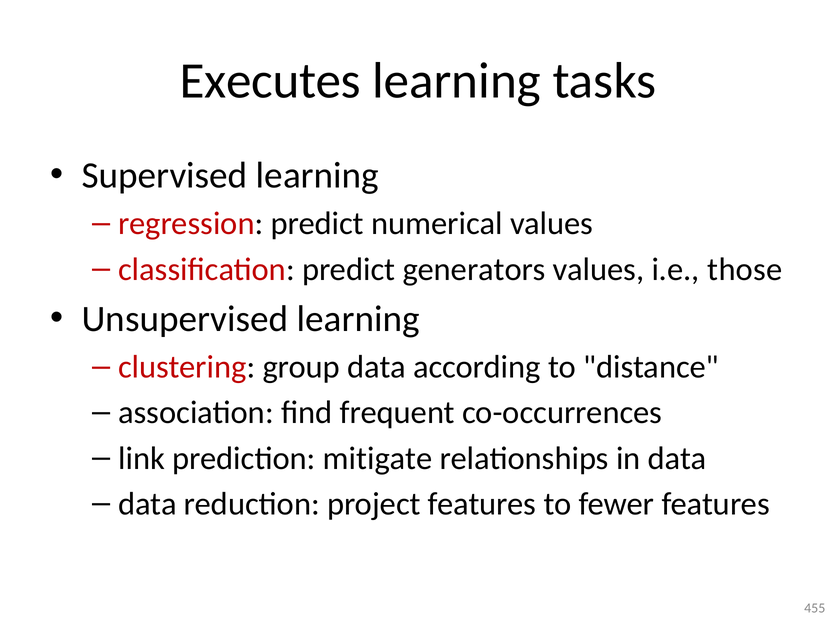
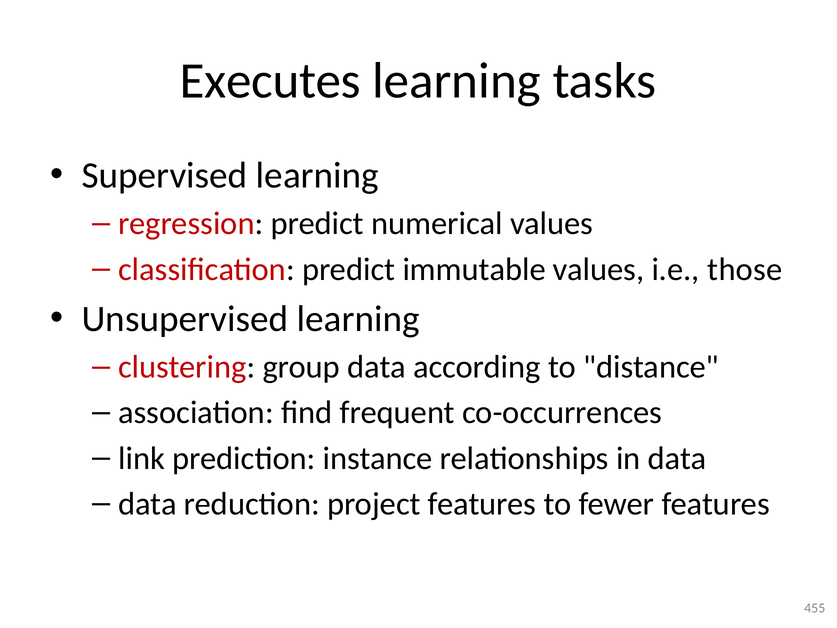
generators: generators -> immutable (474, 269)
mitigate: mitigate -> instance (378, 458)
